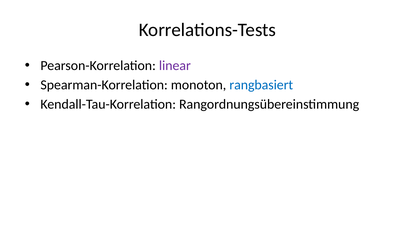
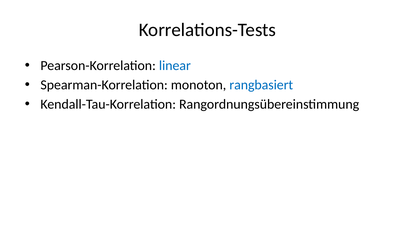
linear colour: purple -> blue (175, 66)
